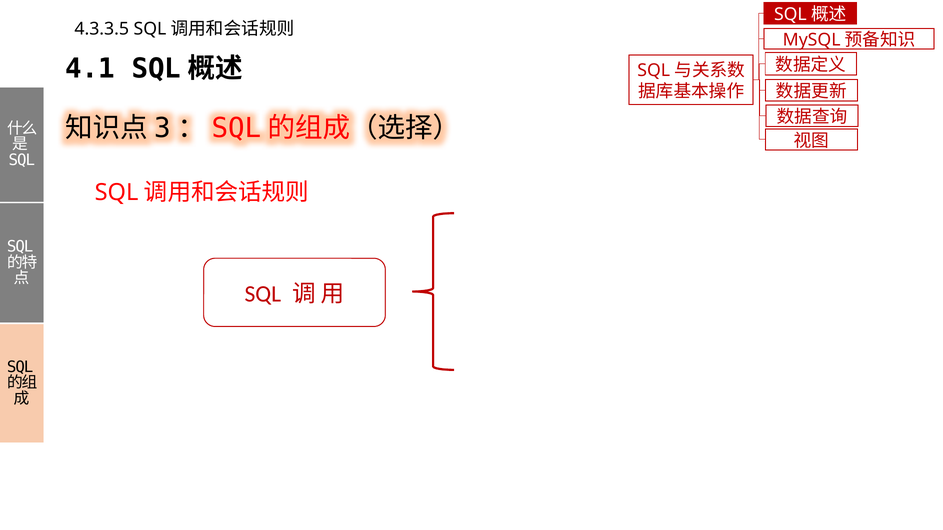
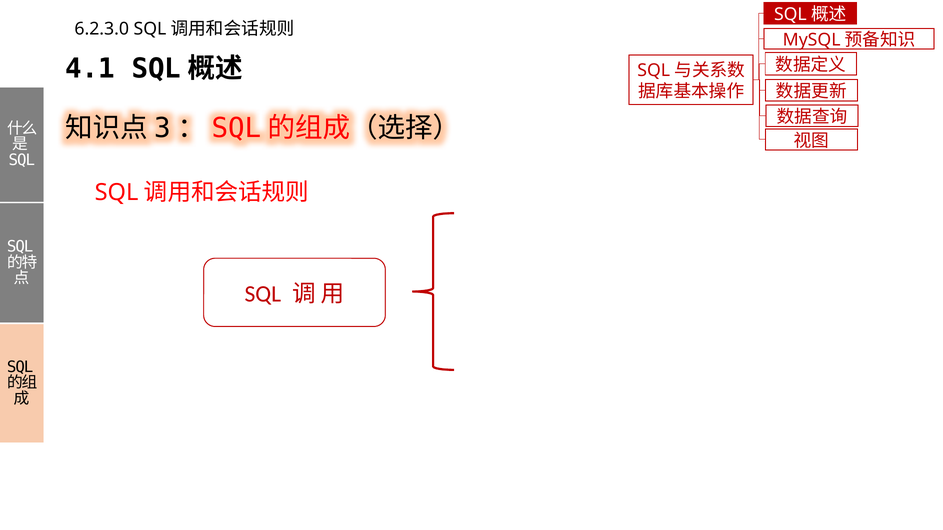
4.3.3.5: 4.3.3.5 -> 6.2.3.0 (102, 29)
